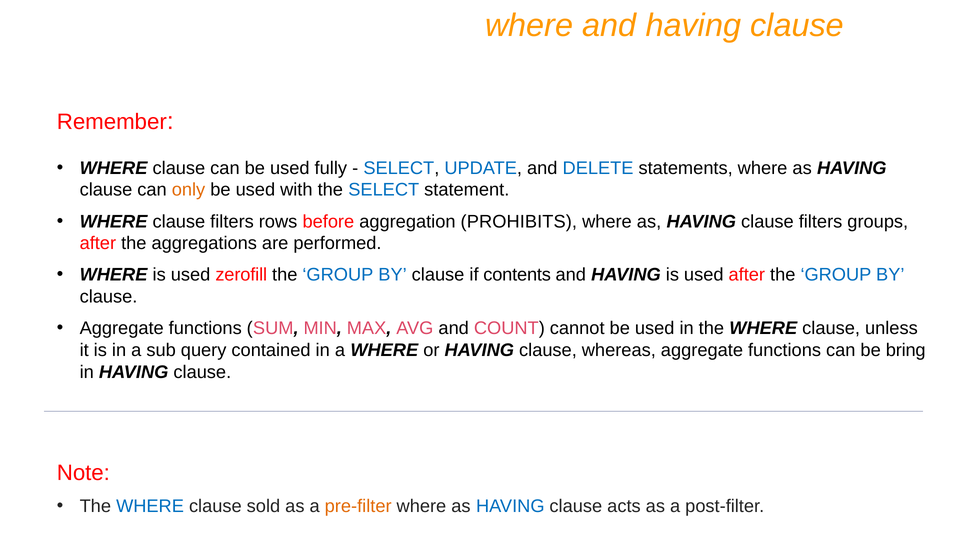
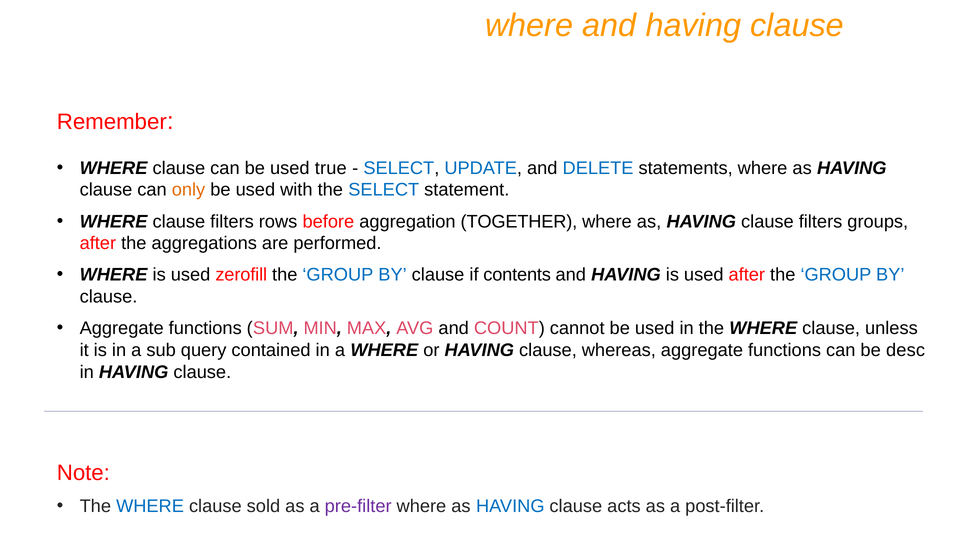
fully: fully -> true (331, 168)
PROHIBITS: PROHIBITS -> TOGETHER (519, 222)
bring: bring -> desc (906, 350)
pre-filter colour: orange -> purple (358, 507)
